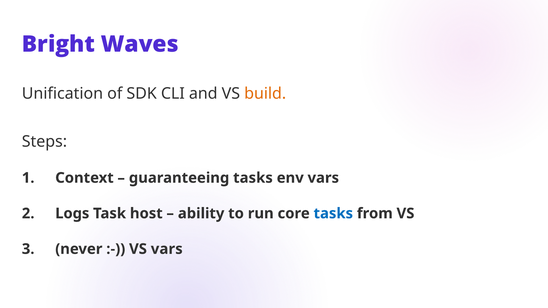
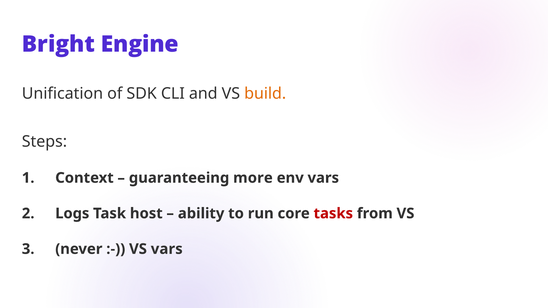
Waves: Waves -> Engine (140, 44)
guaranteeing tasks: tasks -> more (253, 178)
tasks colour: blue -> red (333, 214)
